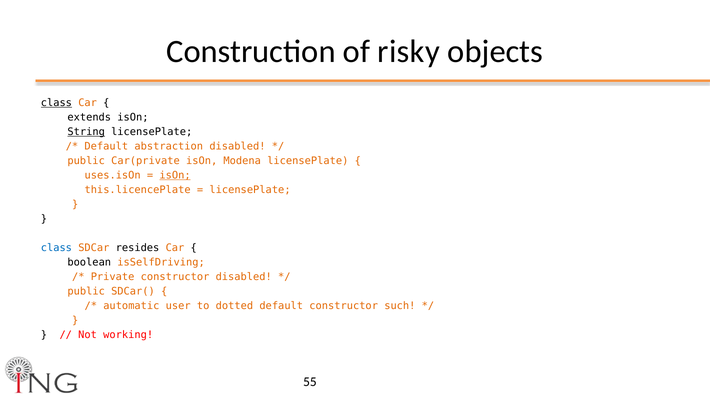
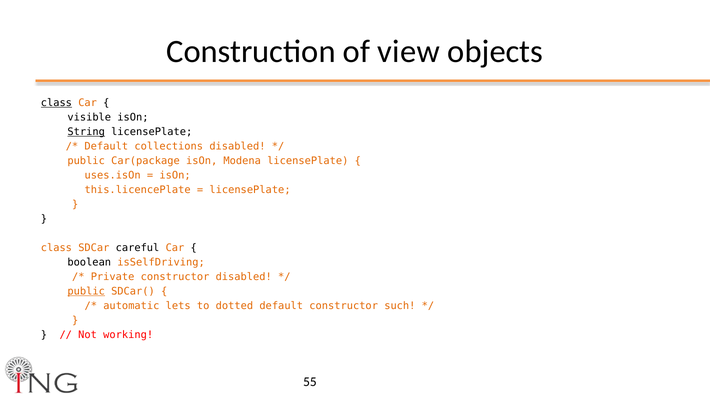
risky: risky -> view (409, 52)
extends: extends -> visible (89, 117)
abstraction: abstraction -> collections (169, 146)
Car(private: Car(private -> Car(package (145, 161)
isOn underline: present -> none (175, 175)
class colour: blue -> orange (56, 248)
resides: resides -> careful (138, 248)
public underline: none -> present (86, 291)
user: user -> lets (178, 306)
